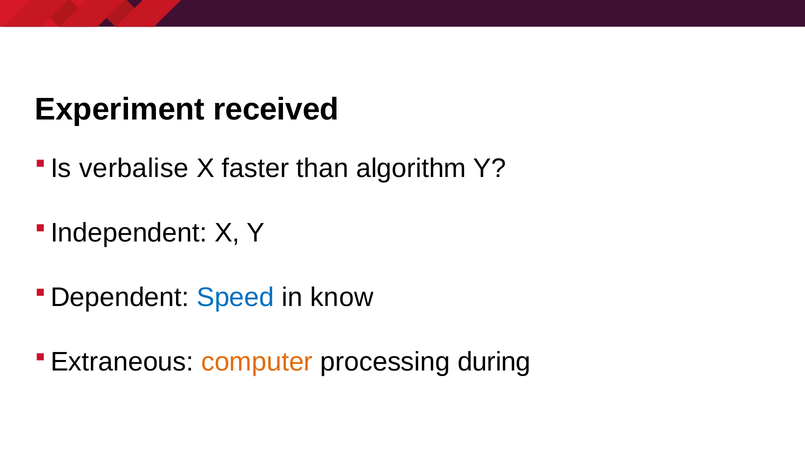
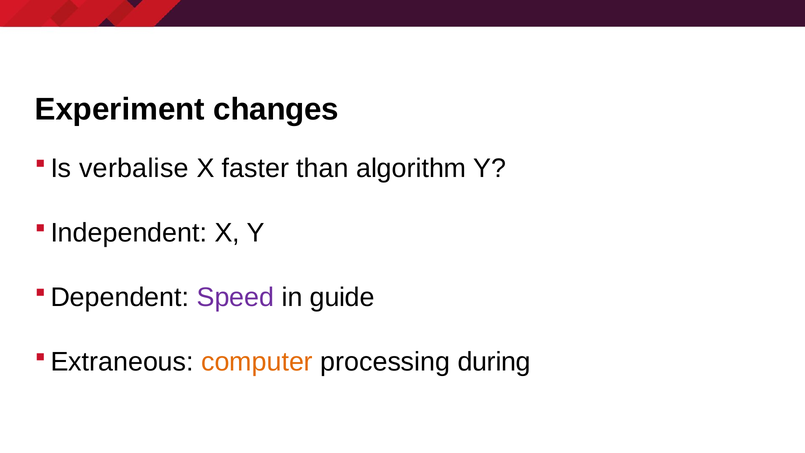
received: received -> changes (276, 109)
Speed colour: blue -> purple (235, 297)
know: know -> guide (342, 297)
